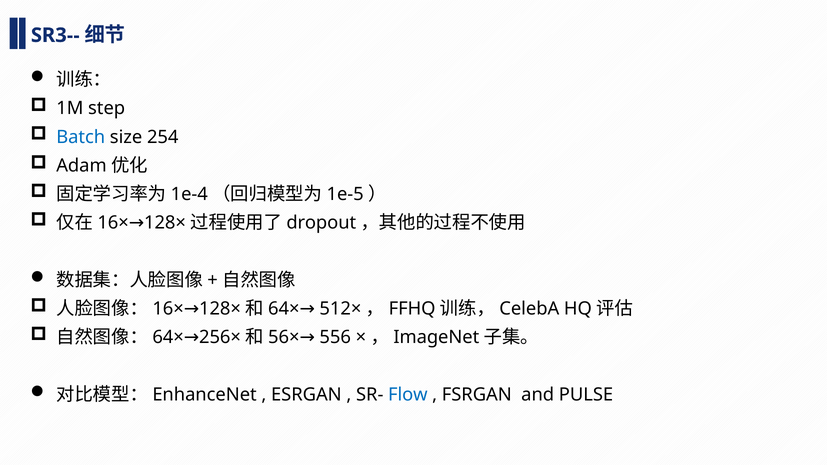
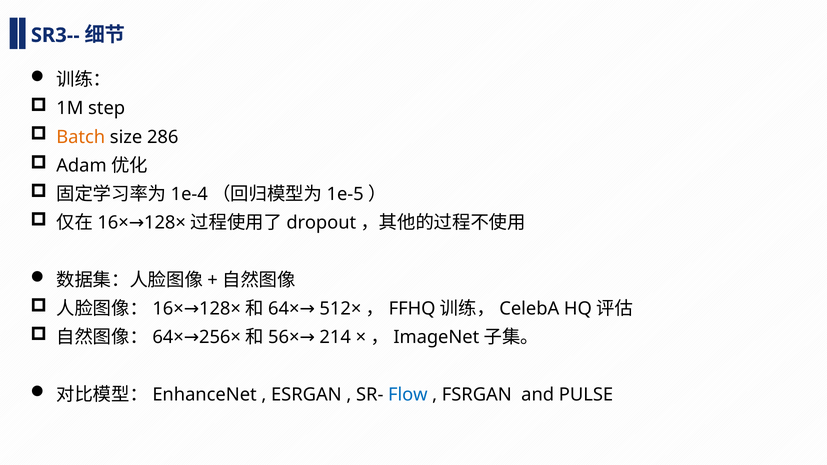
Batch colour: blue -> orange (81, 137)
254: 254 -> 286 (163, 137)
556: 556 -> 214 (335, 338)
